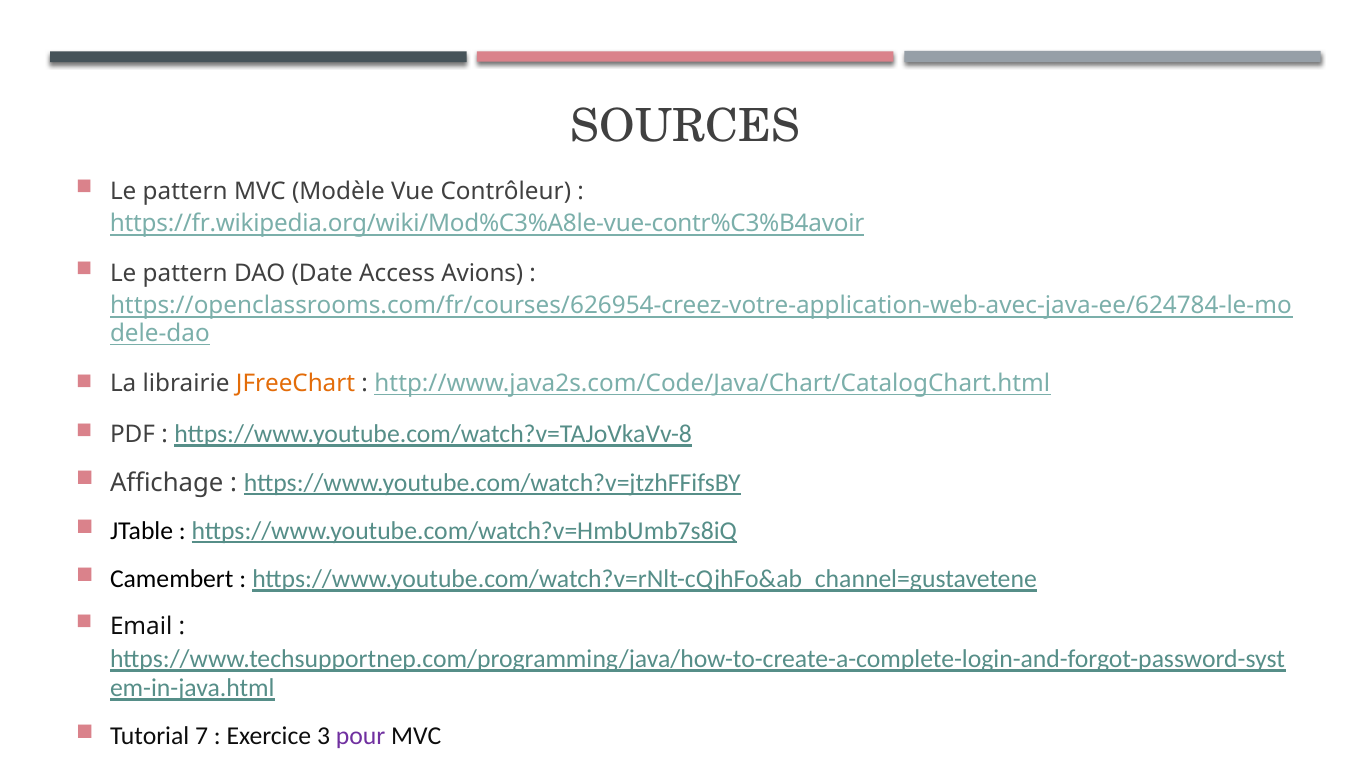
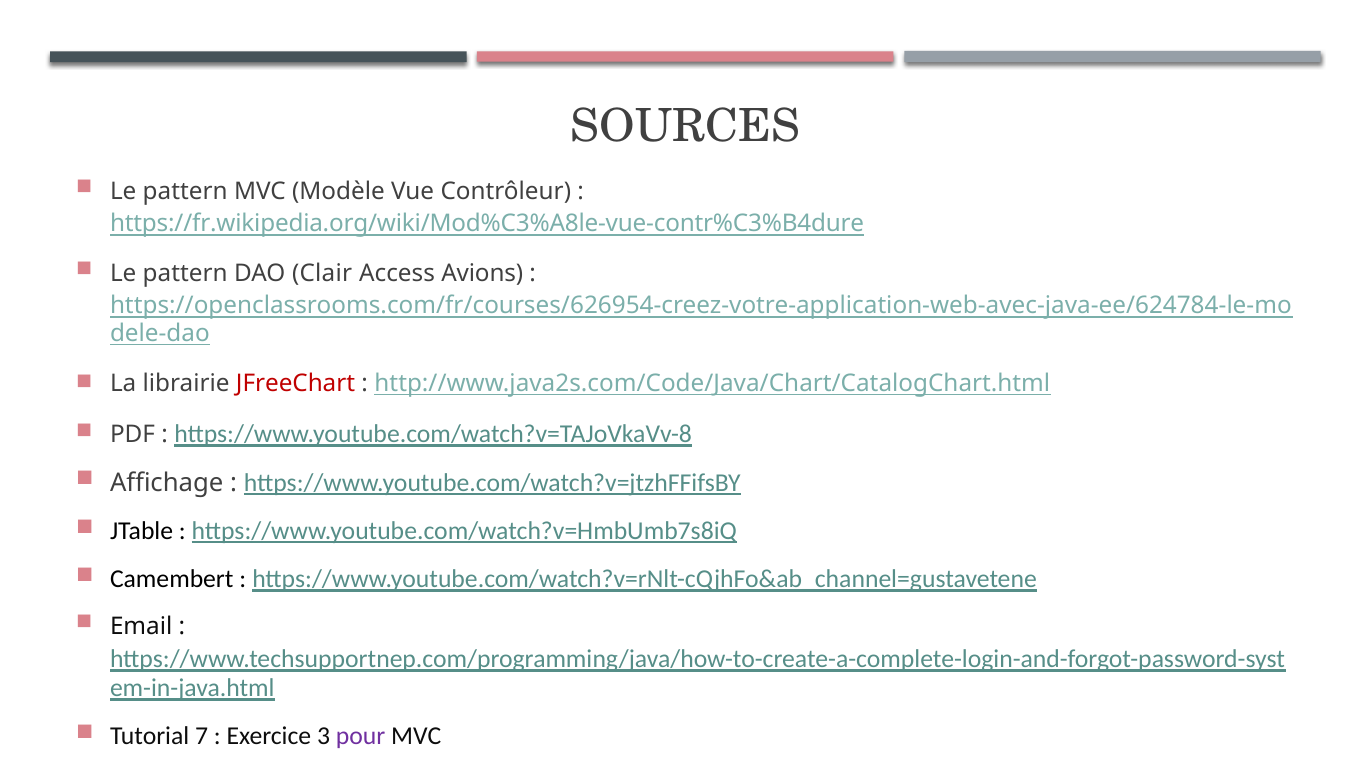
https://fr.wikipedia.org/wiki/Mod%C3%A8le-vue-contr%C3%B4avoir: https://fr.wikipedia.org/wiki/Mod%C3%A8le-vue-contr%C3%B4avoir -> https://fr.wikipedia.org/wiki/Mod%C3%A8le-vue-contr%C3%B4dure (487, 224)
Date: Date -> Clair (322, 273)
JFreeChart colour: orange -> red (296, 384)
